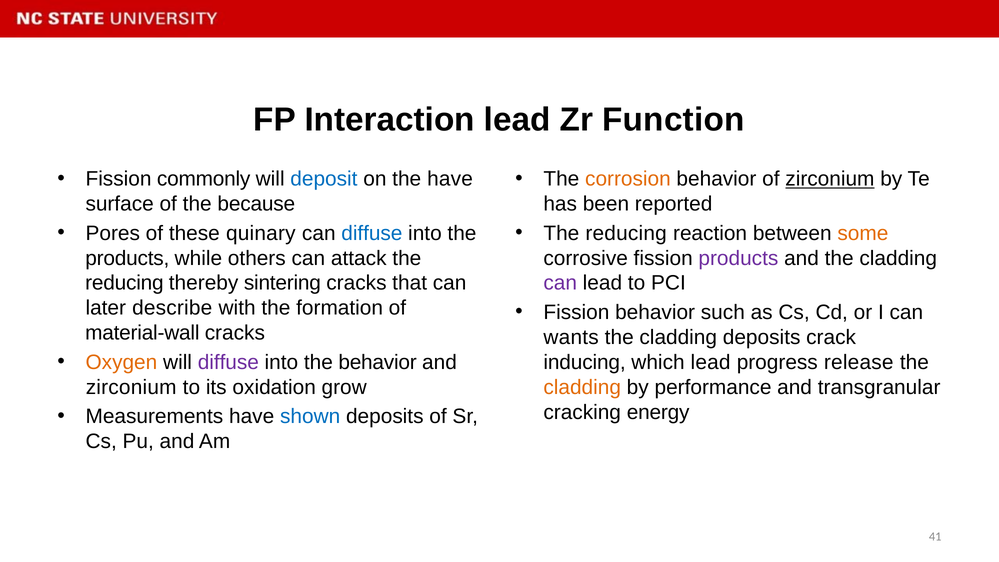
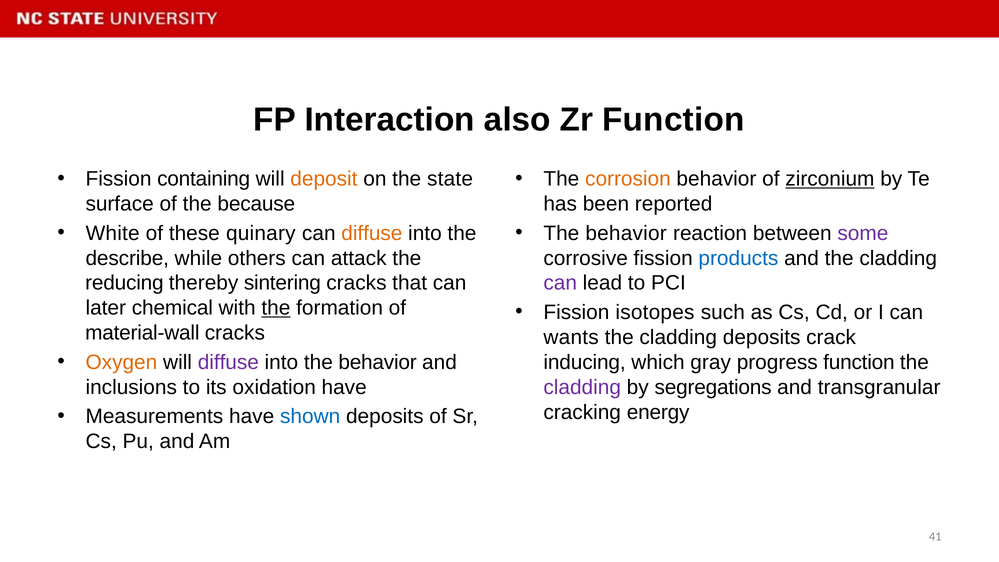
Interaction lead: lead -> also (517, 120)
commonly: commonly -> containing (204, 179)
deposit colour: blue -> orange (324, 179)
the have: have -> state (450, 179)
Pores: Pores -> White (113, 233)
diffuse colour: blue -> orange (372, 233)
reducing: reducing -> behavior (626, 233)
some colour: orange -> purple (863, 233)
products: products -> describe (127, 258)
products colour: purple -> blue (738, 258)
describe: describe -> chemical (172, 308)
the underline: none -> present (276, 308)
Fission behavior: behavior -> isotopes (655, 312)
which lead: lead -> gray (711, 362)
progress release: release -> function (859, 362)
zirconium: zirconium -> inclusions (131, 387)
oxidation grow: grow -> have (344, 387)
cladding colour: orange -> purple (582, 387)
performance: performance -> segregations (713, 387)
